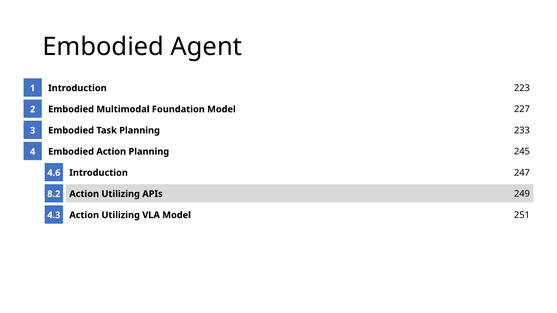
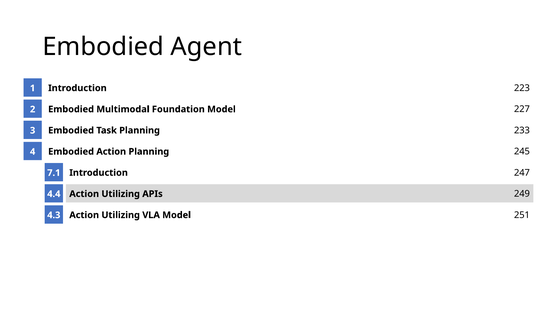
4.6: 4.6 -> 7.1 (54, 173)
8.2: 8.2 -> 4.4 (54, 194)
